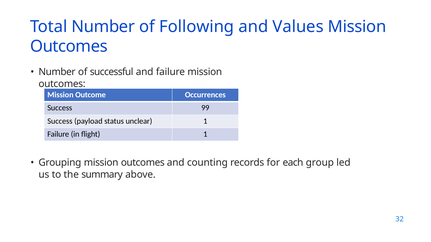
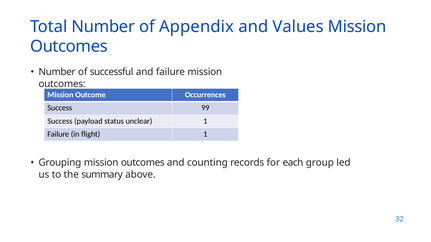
Following: Following -> Appendix (197, 27)
